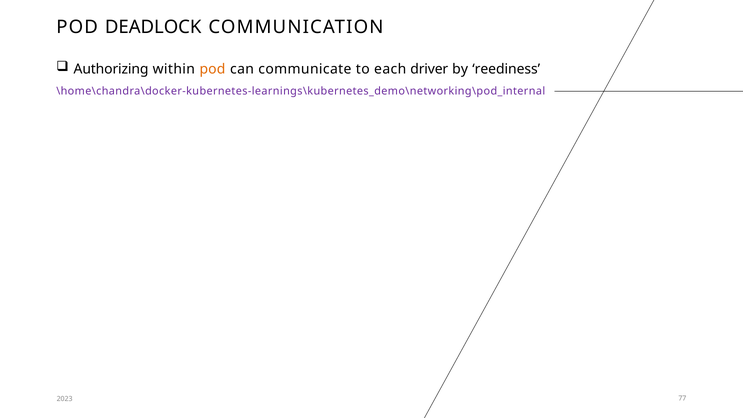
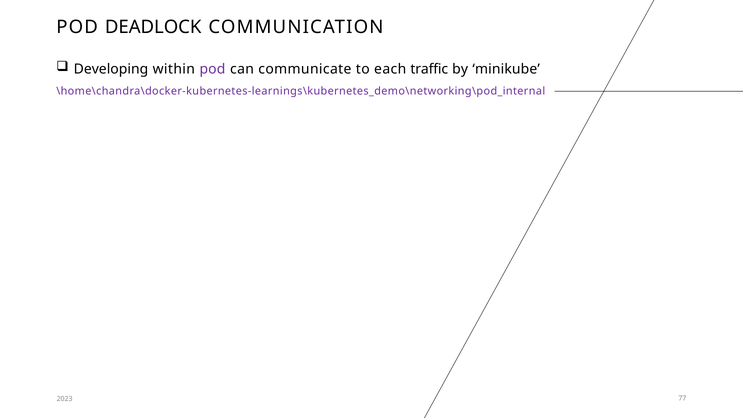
Authorizing: Authorizing -> Developing (111, 69)
pod colour: orange -> purple (212, 69)
driver: driver -> traffic (429, 69)
reediness: reediness -> minikube (506, 69)
